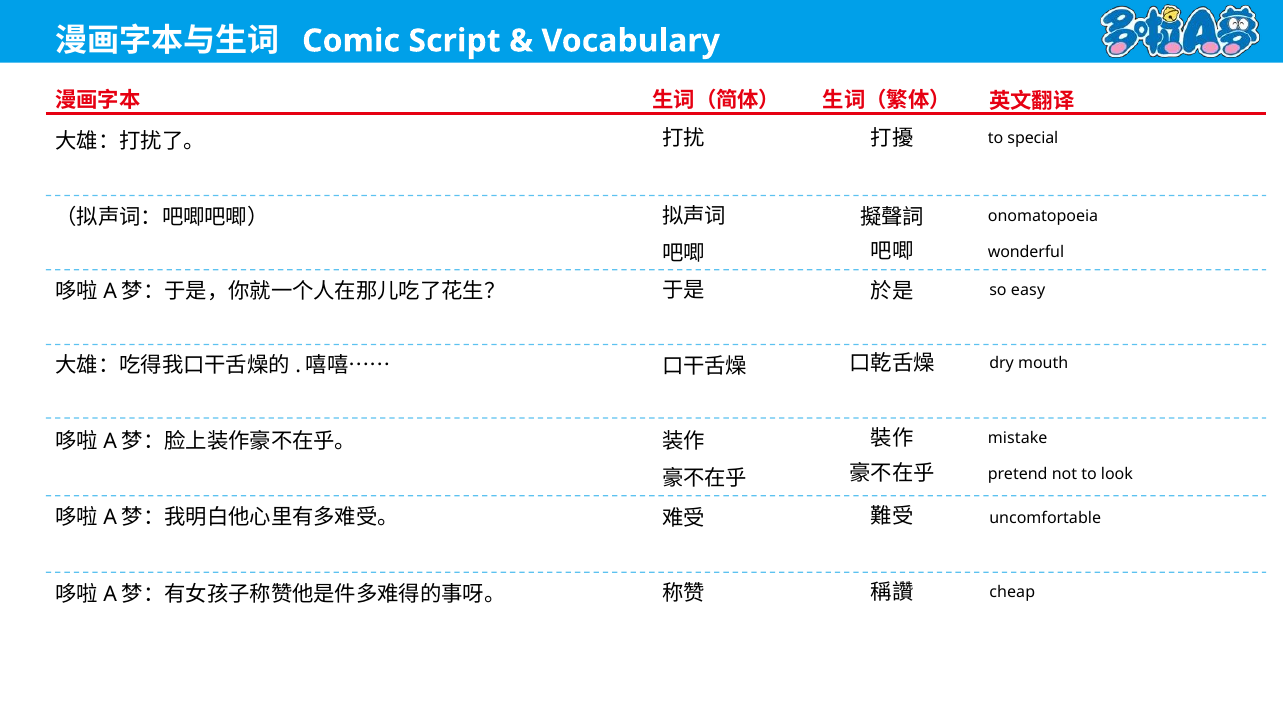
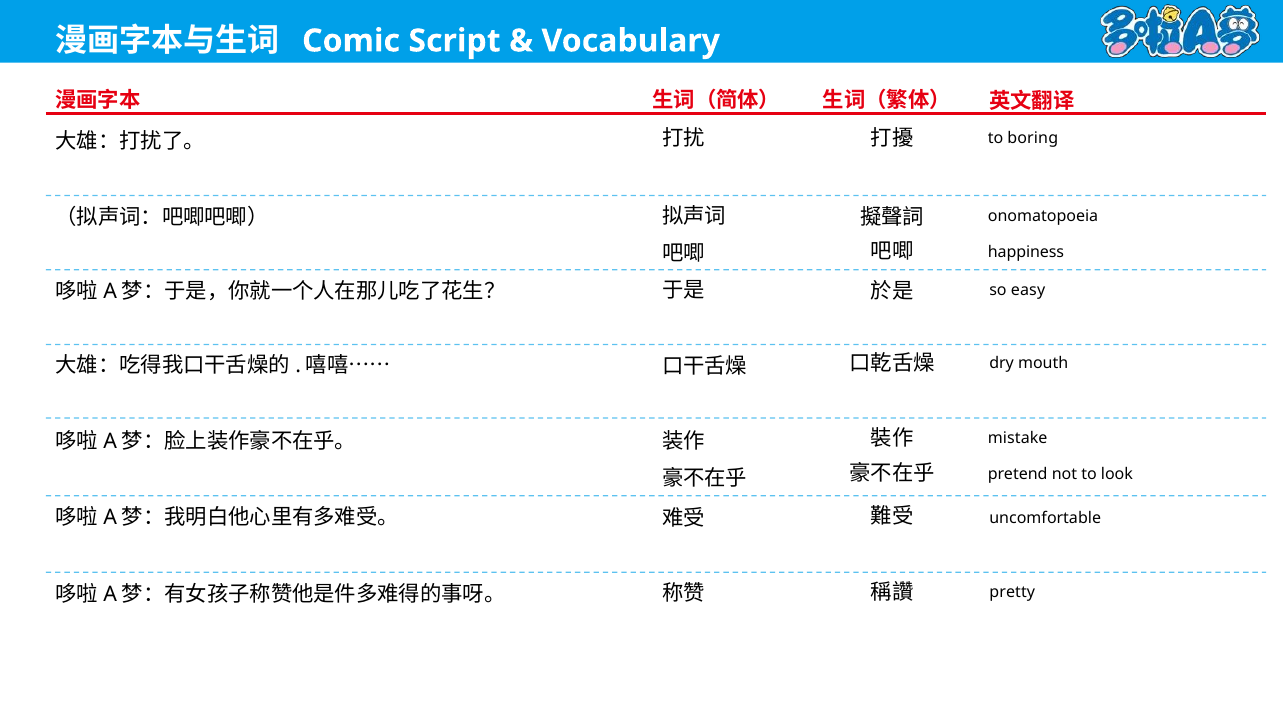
special: special -> boring (1033, 138)
wonderful: wonderful -> happiness (1026, 252)
cheap: cheap -> pretty (1012, 592)
